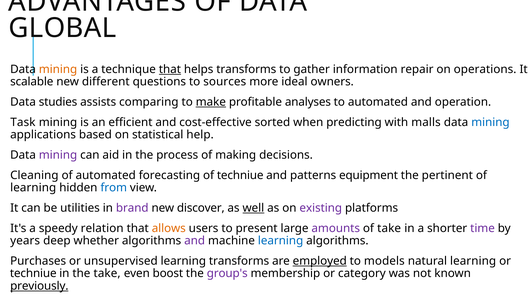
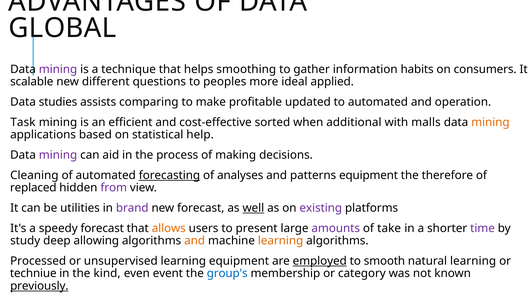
mining colour: orange -> purple (58, 69)
that underline: present -> none (170, 69)
helps transforms: transforms -> smoothing (246, 69)
repair: repair -> habits (417, 69)
operations: operations -> consumers (485, 69)
sources: sources -> peoples (225, 82)
owners: owners -> applied (332, 82)
make underline: present -> none (211, 102)
analyses: analyses -> updated (308, 102)
predicting: predicting -> additional (354, 122)
mining colour: blue -> orange (490, 122)
forecasting underline: none -> present (169, 176)
of techniue: techniue -> analyses (240, 176)
pertinent: pertinent -> therefore (447, 176)
learning: learning -> replaced (33, 188)
from colour: blue -> purple (114, 188)
new discover: discover -> forecast (201, 208)
speedy relation: relation -> forecast (102, 229)
years: years -> study (25, 241)
whether: whether -> allowing (96, 241)
and colour: purple -> orange (195, 241)
learning colour: blue -> orange (281, 241)
Purchases: Purchases -> Processed (38, 262)
learning transforms: transforms -> equipment (239, 262)
models: models -> smooth (384, 262)
the take: take -> kind (107, 274)
boost: boost -> event (168, 274)
group's colour: purple -> blue (227, 274)
